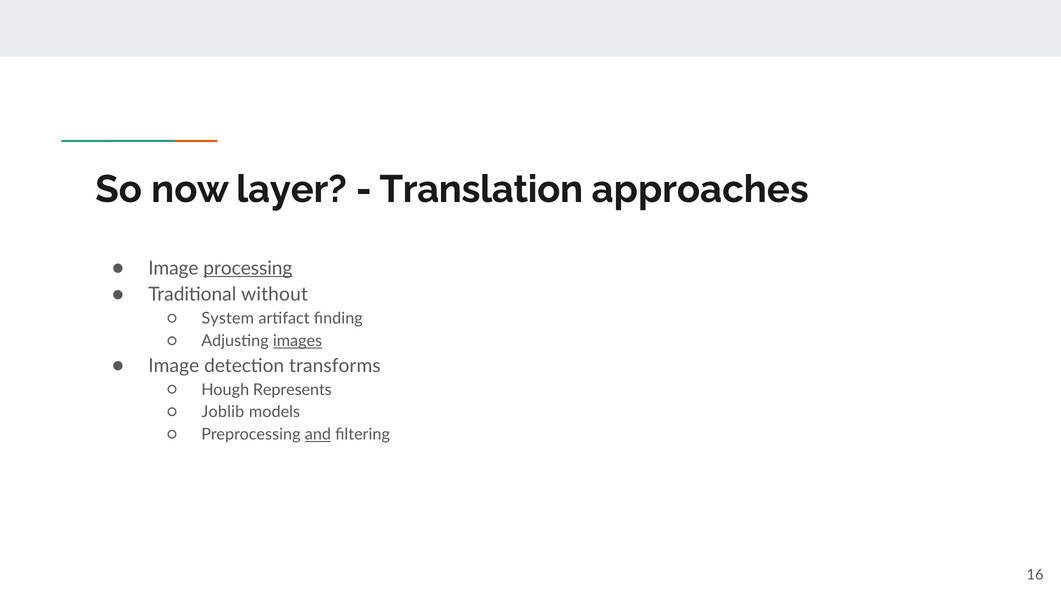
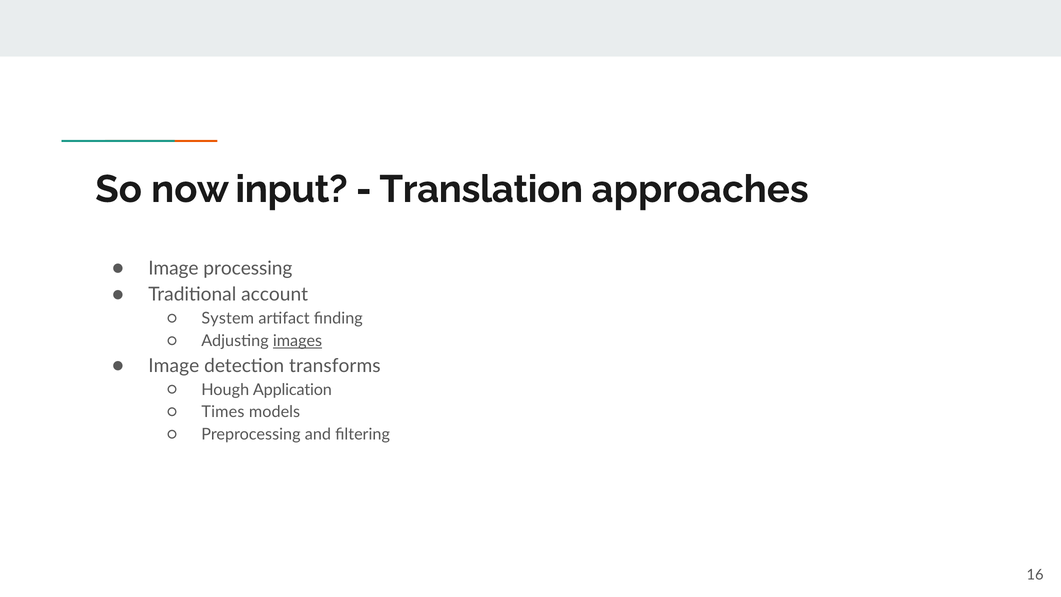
layer: layer -> input (292, 189)
processing underline: present -> none (248, 268)
without: without -> account (275, 295)
Represents: Represents -> Application (292, 390)
Joblib: Joblib -> Times (223, 412)
and underline: present -> none (318, 434)
